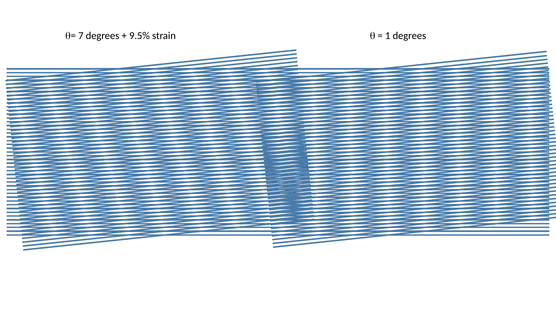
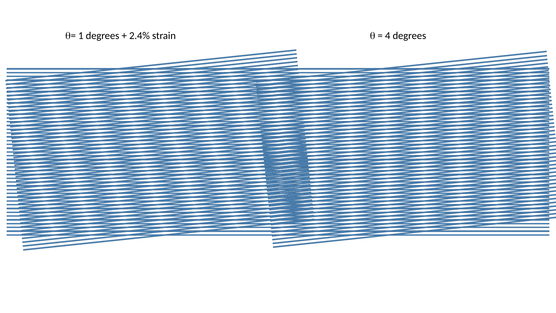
7: 7 -> 1 (81, 36)
9.5%: 9.5% -> 2.4% (139, 36)
1: 1 -> 4 (388, 36)
